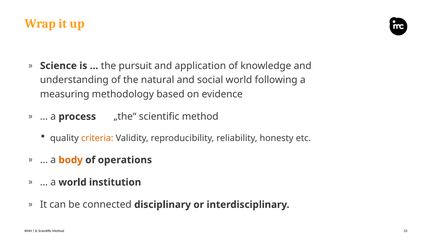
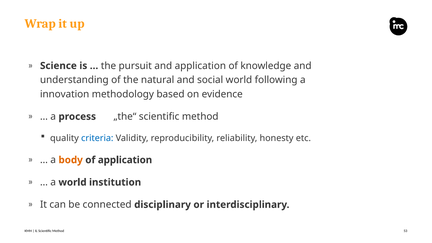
measuring: measuring -> innovation (65, 94)
criteria colour: orange -> blue (97, 138)
of operations: operations -> application (125, 160)
